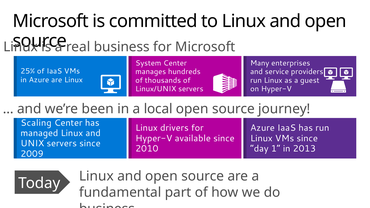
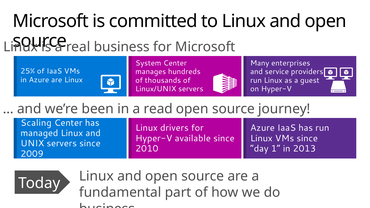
local: local -> read (158, 109)
